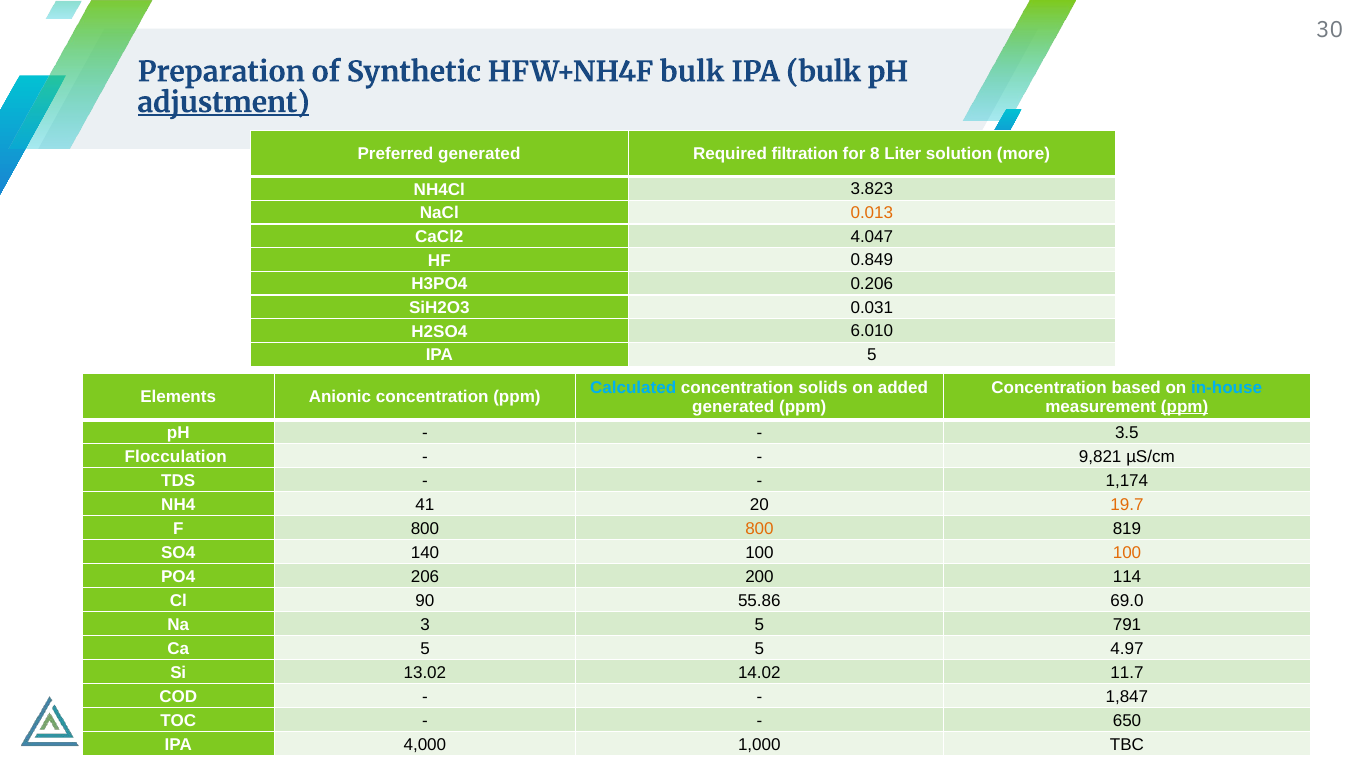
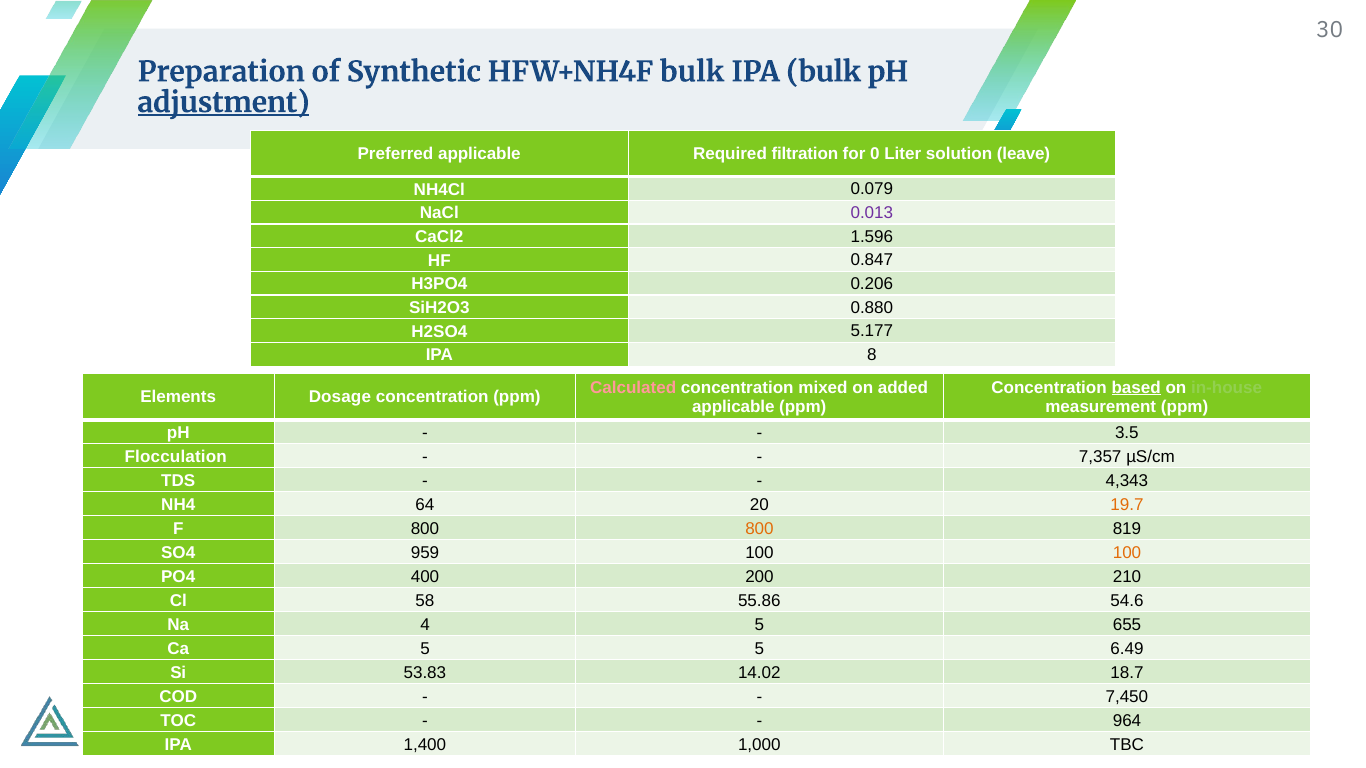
Preferred generated: generated -> applicable (479, 154)
8: 8 -> 0 (875, 154)
more: more -> leave (1024, 154)
3.823: 3.823 -> 0.079 (872, 189)
0.013 colour: orange -> purple (872, 213)
4.047: 4.047 -> 1.596 (872, 237)
0.849: 0.849 -> 0.847 (872, 260)
0.031: 0.031 -> 0.880 (872, 308)
6.010: 6.010 -> 5.177 (872, 331)
IPA 5: 5 -> 8 (872, 355)
Calculated colour: light blue -> pink (633, 388)
solids: solids -> mixed (823, 388)
based underline: none -> present (1136, 388)
in-house colour: light blue -> light green (1227, 388)
Anionic: Anionic -> Dosage (340, 397)
generated: generated -> applicable (733, 407)
ppm underline: present -> none (1185, 407)
9,821: 9,821 -> 7,357 (1100, 457)
1,174: 1,174 -> 4,343 (1127, 481)
41: 41 -> 64 (425, 505)
140: 140 -> 959 (425, 553)
206: 206 -> 400 (425, 577)
114: 114 -> 210 (1127, 577)
90: 90 -> 58 (425, 601)
69.0: 69.0 -> 54.6 (1127, 601)
3: 3 -> 4 (425, 625)
791: 791 -> 655 (1127, 625)
4.97: 4.97 -> 6.49 (1127, 649)
13.02: 13.02 -> 53.83 (425, 673)
11.7: 11.7 -> 18.7 (1127, 673)
1,847: 1,847 -> 7,450 (1127, 697)
650: 650 -> 964 (1127, 721)
4,000: 4,000 -> 1,400 (425, 745)
